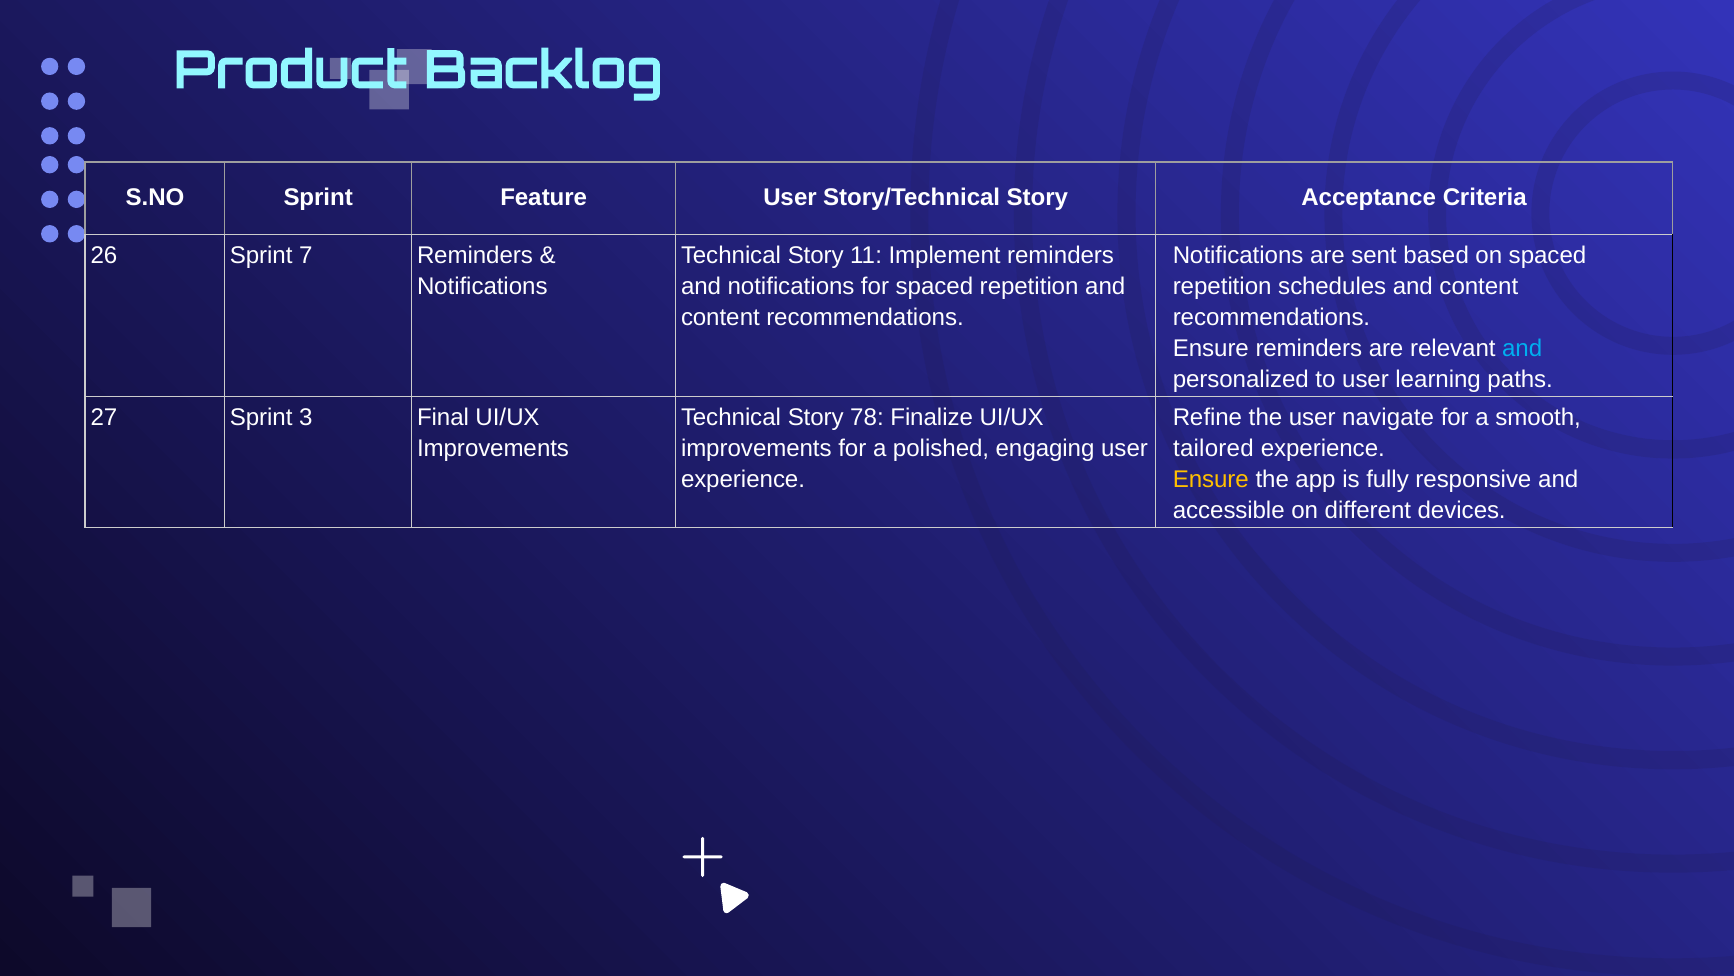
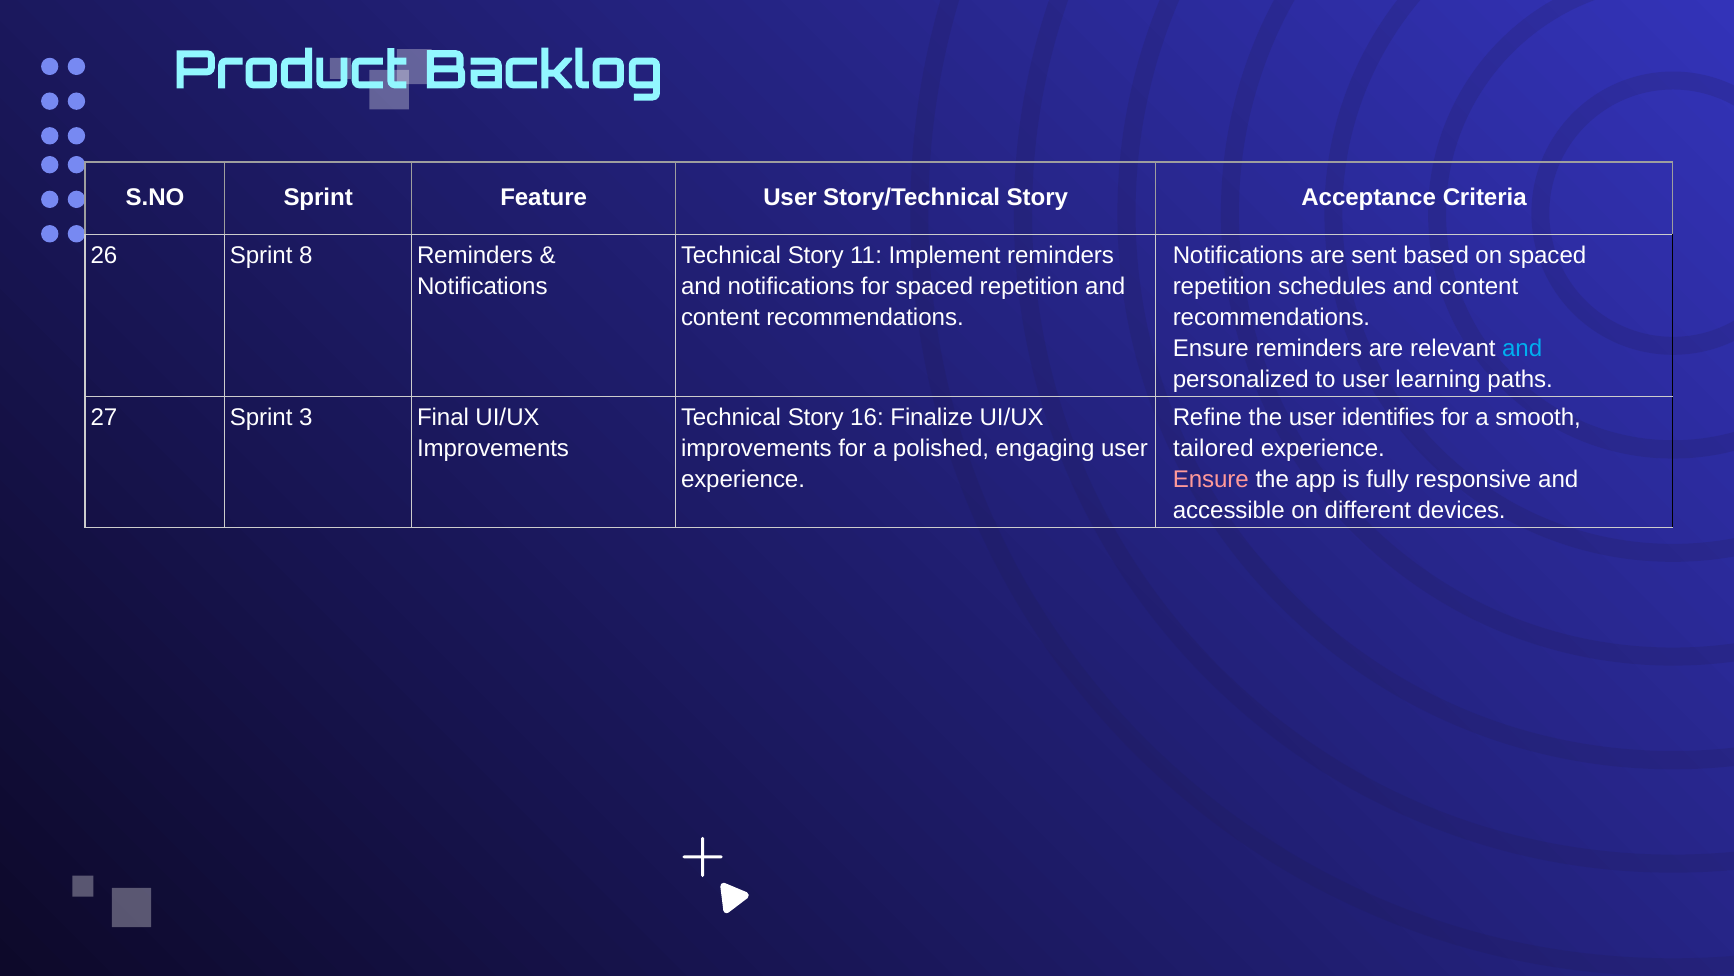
7: 7 -> 8 (306, 256)
78: 78 -> 16 (867, 417)
navigate: navigate -> identifies (1388, 417)
Ensure colour: yellow -> pink (1211, 479)
